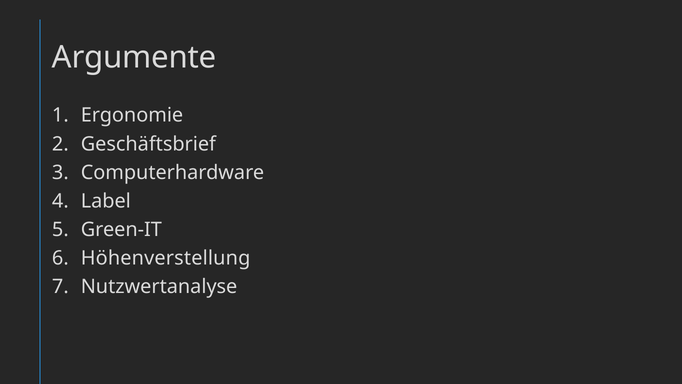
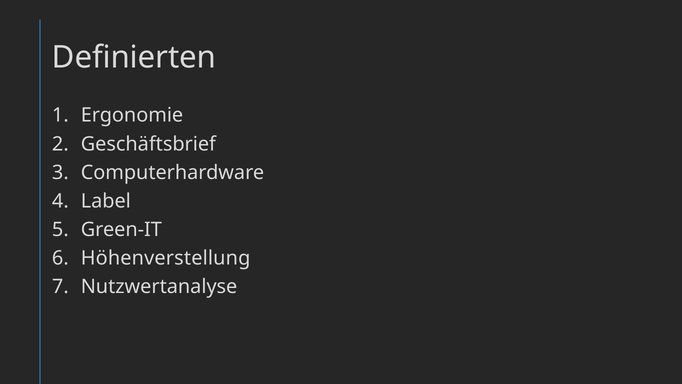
Argumente: Argumente -> Definierten (134, 57)
